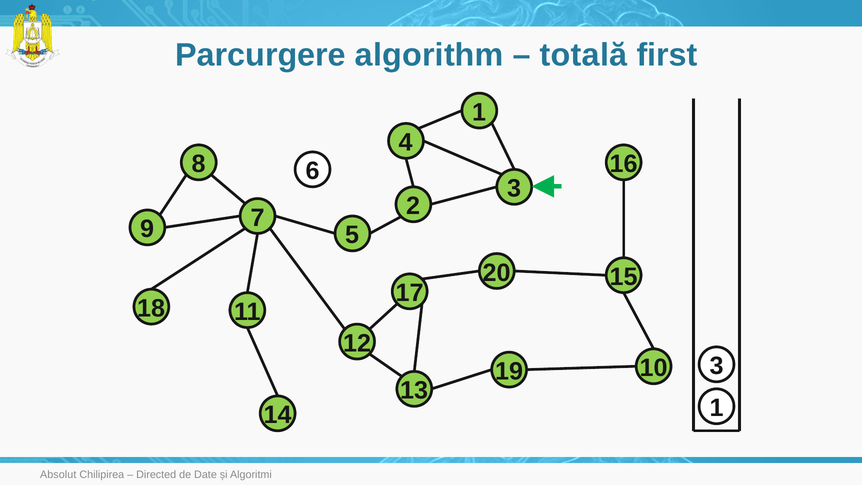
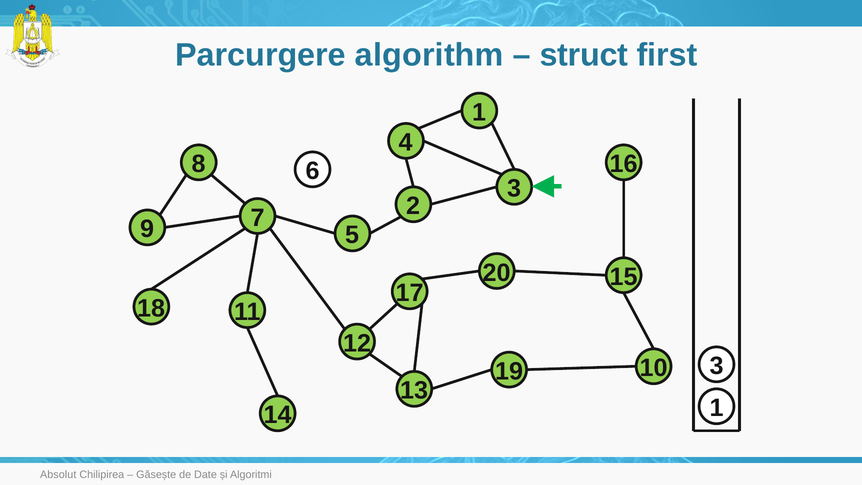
totală: totală -> struct (584, 55)
Directed: Directed -> Găsește (156, 474)
